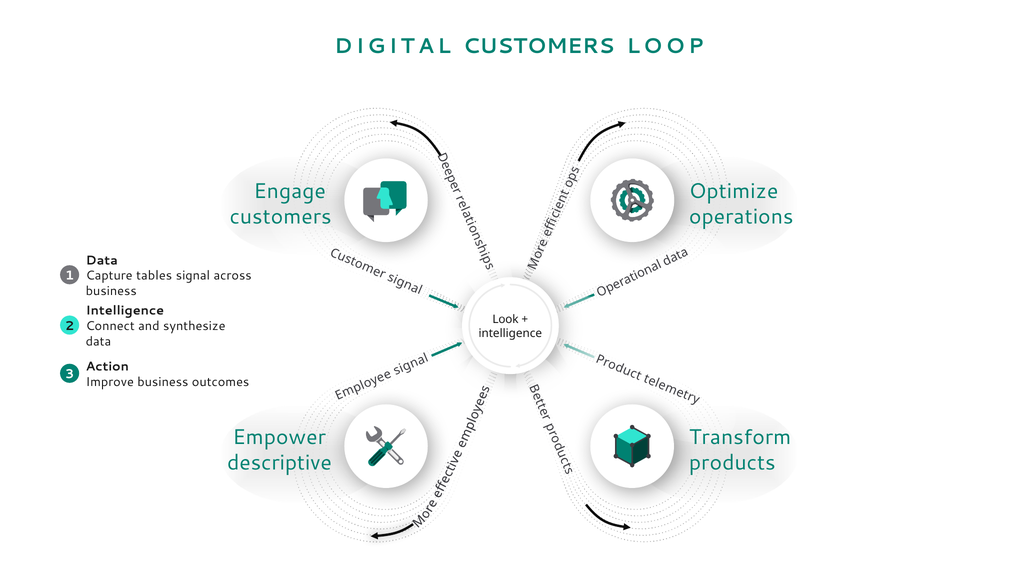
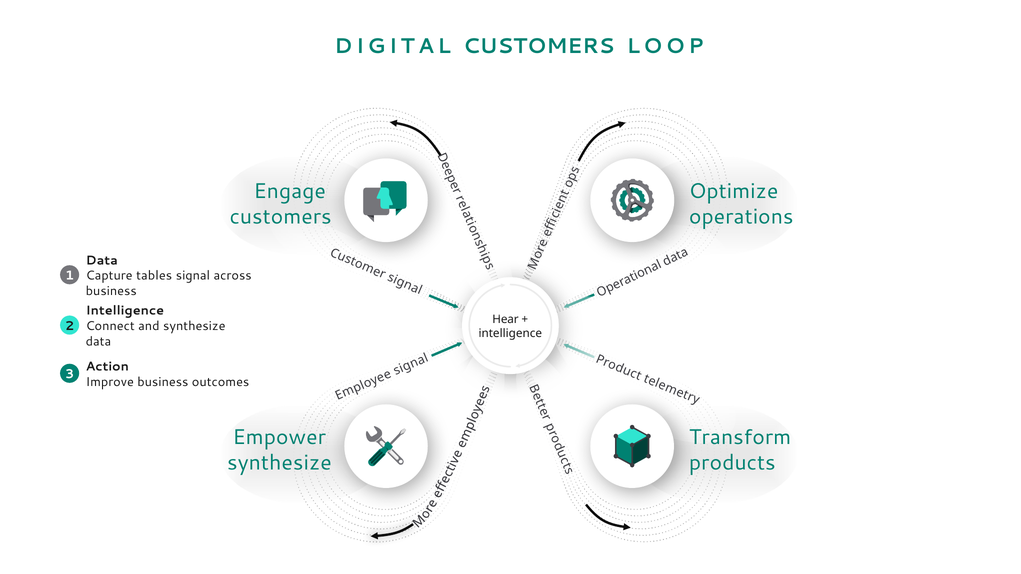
Look: Look -> Hear (505, 320)
descriptive: descriptive -> synthesize (279, 463)
